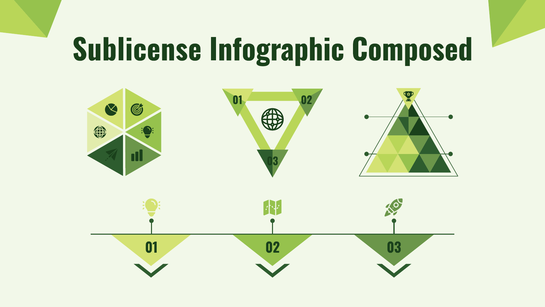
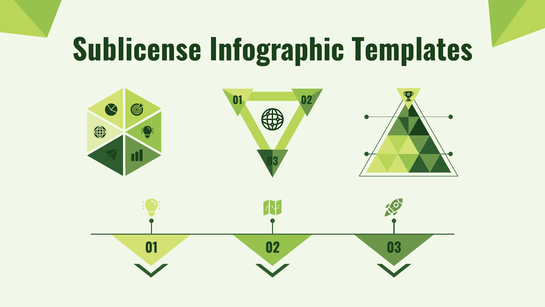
Composed: Composed -> Templates (412, 51)
